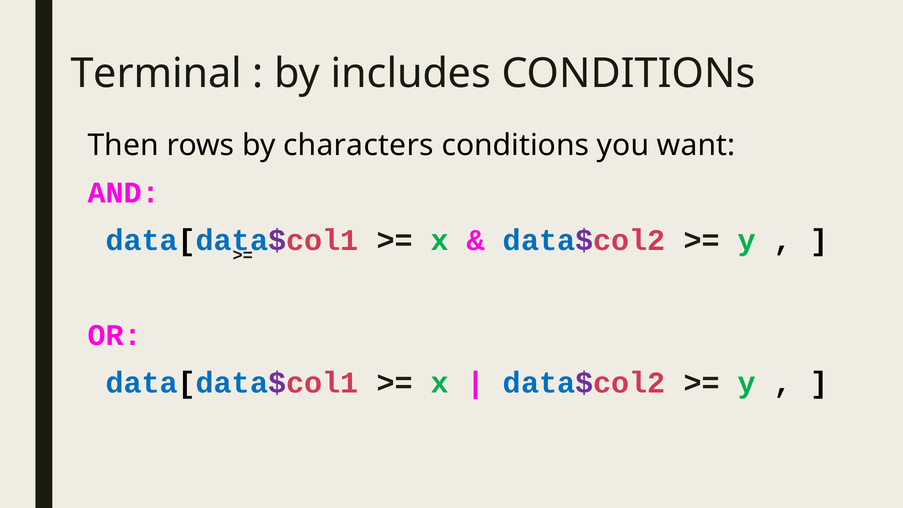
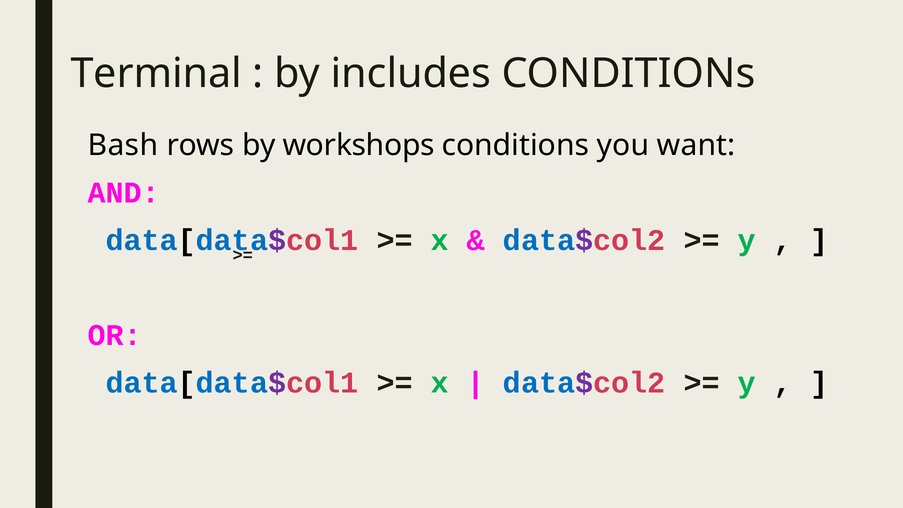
Then: Then -> Bash (123, 145)
characters: characters -> workshops (359, 145)
